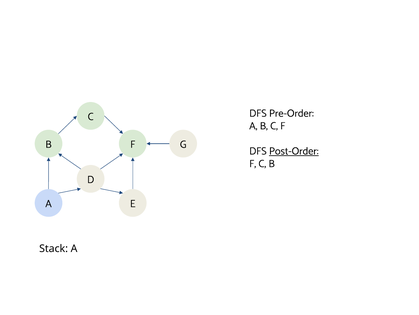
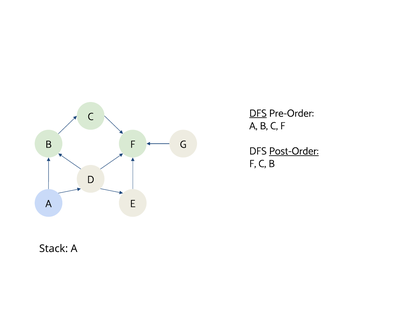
DFS underline: none -> present (258, 113)
